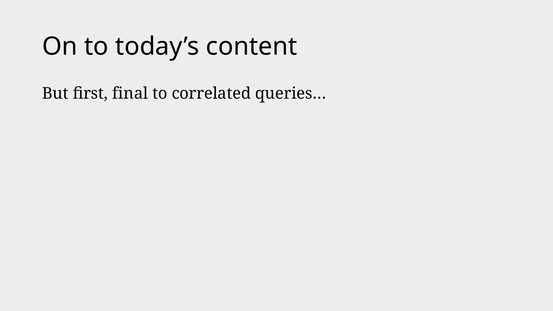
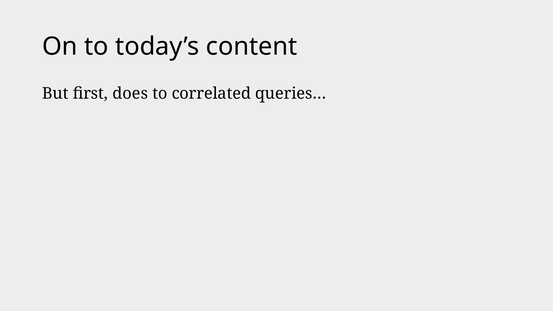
final: final -> does (130, 93)
